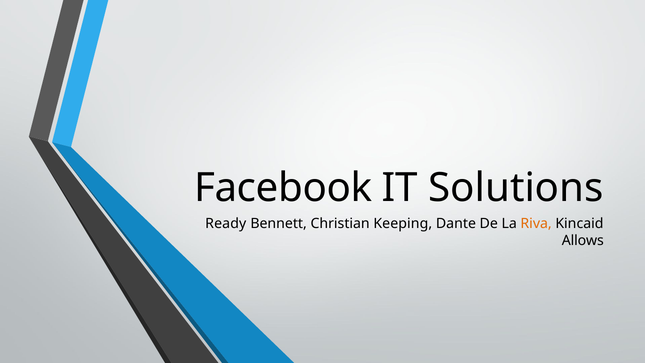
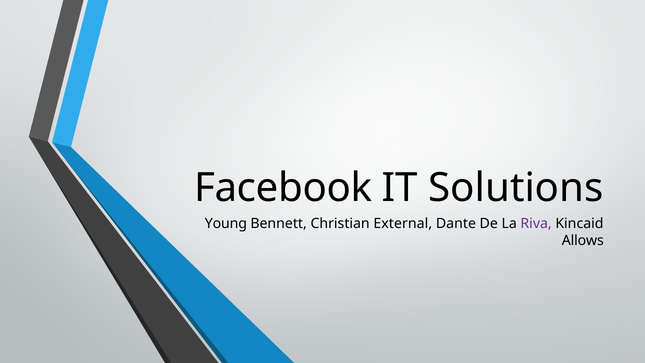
Ready: Ready -> Young (226, 223)
Keeping: Keeping -> External (403, 223)
Riva colour: orange -> purple (536, 223)
